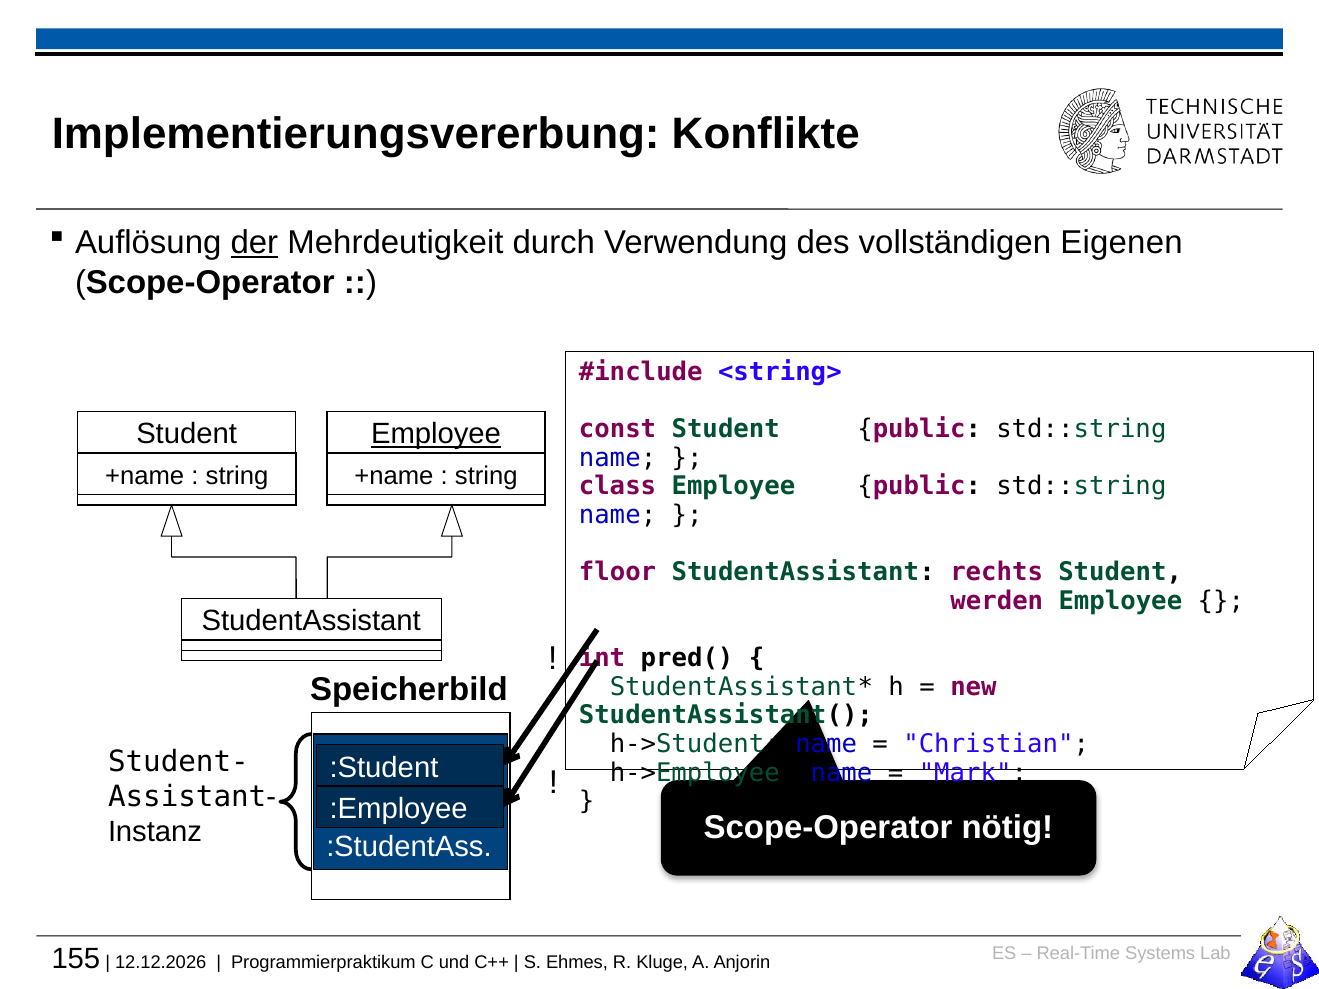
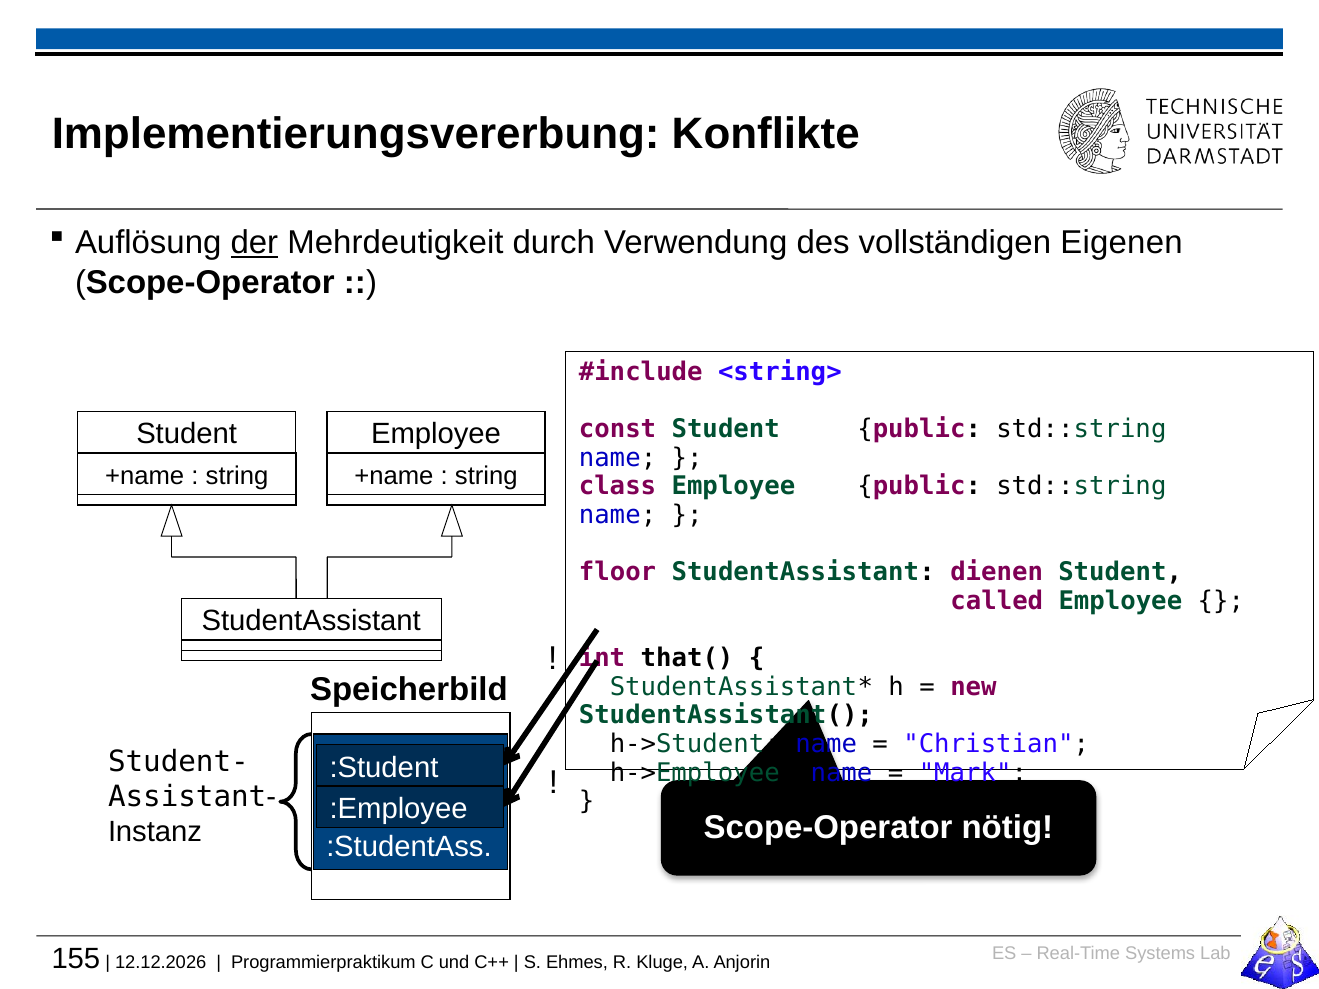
Employee underline: present -> none (436, 434)
rechts: rechts -> dienen (997, 572)
werden: werden -> called (997, 601)
pred(: pred( -> that( (687, 658)
